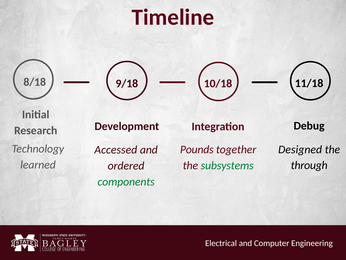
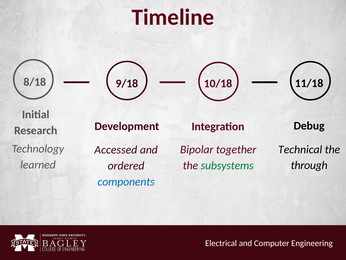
Pounds: Pounds -> Bipolar (197, 149)
Designed: Designed -> Technical (300, 149)
components colour: green -> blue (126, 181)
